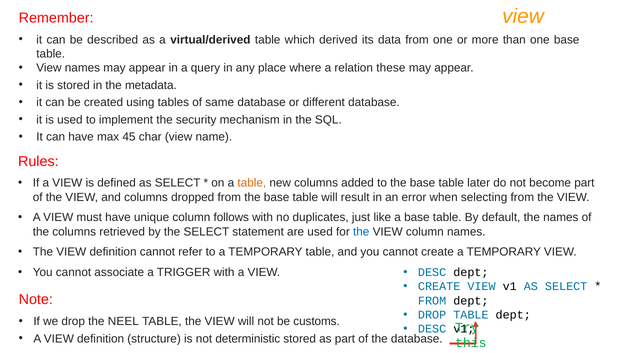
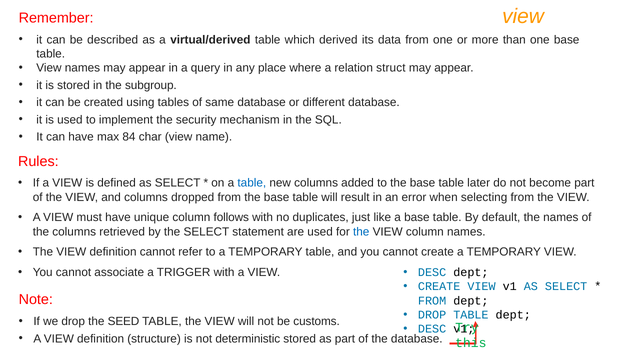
these: these -> struct (391, 68)
metadata: metadata -> subgroup (151, 85)
45: 45 -> 84 (129, 137)
table colour: orange -> blue (252, 183)
NEEL: NEEL -> SEED (123, 321)
